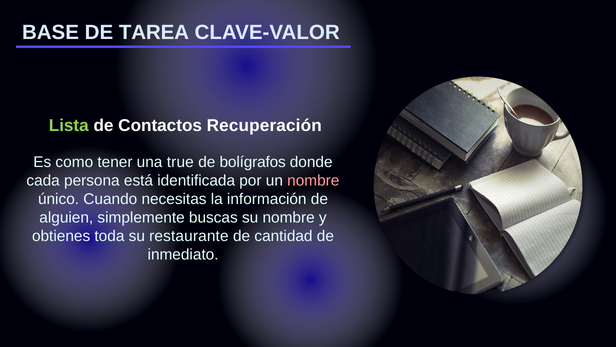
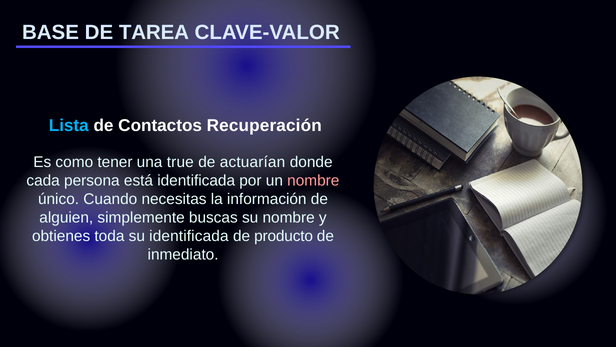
Lista colour: light green -> light blue (69, 125)
bolígrafos: bolígrafos -> actuarían (253, 162)
su restaurante: restaurante -> identificada (189, 236)
cantidad: cantidad -> producto (284, 236)
